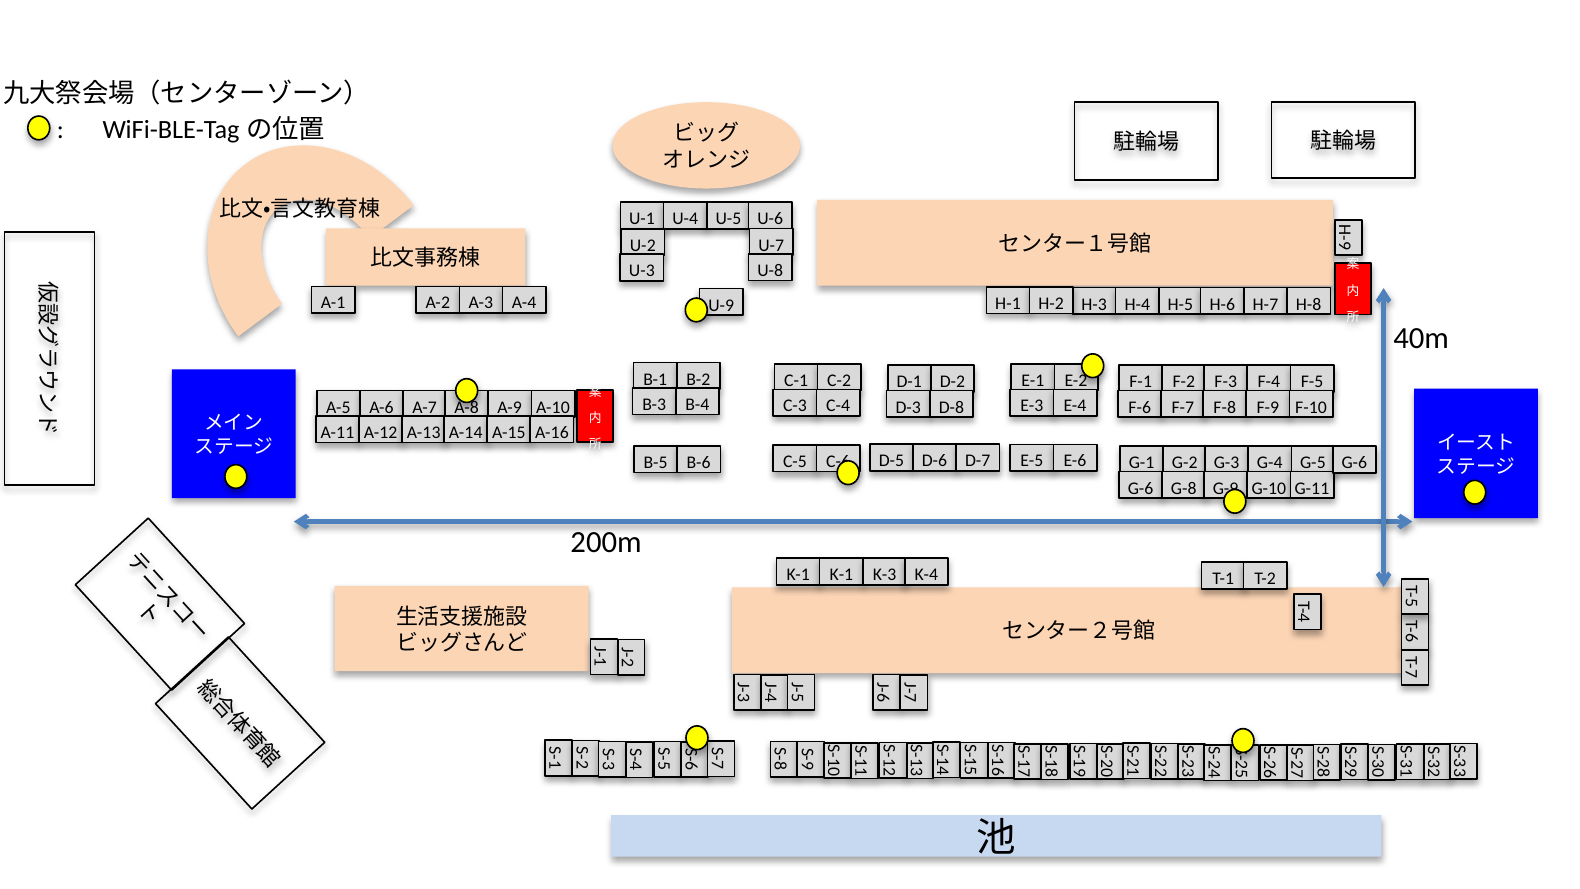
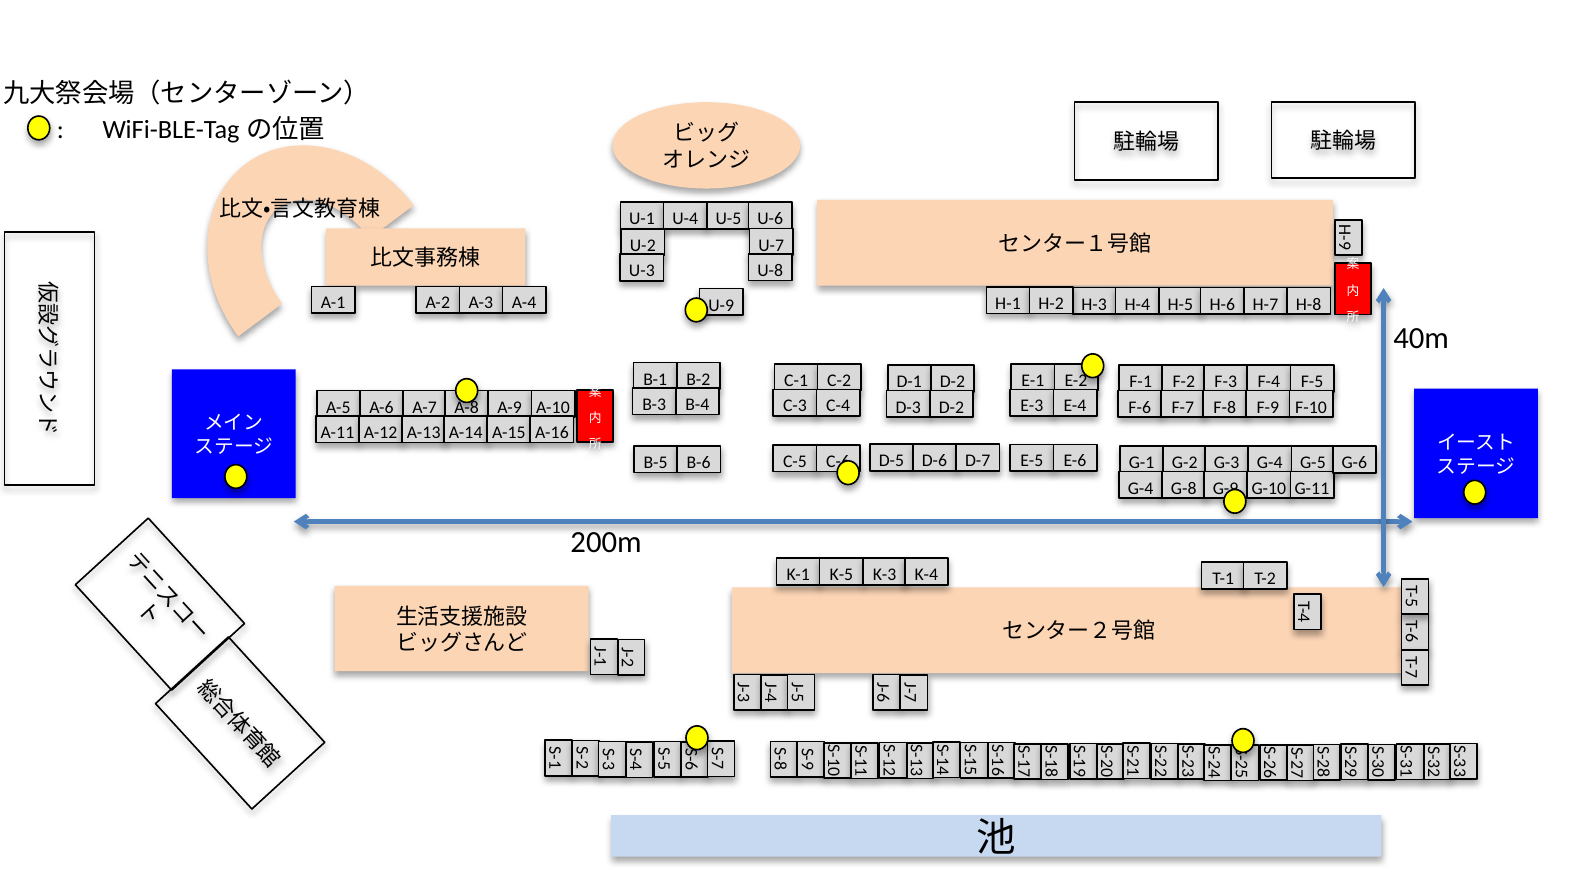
D-3 D-8: D-8 -> D-2 (951, 407)
G-6: G-6 -> G-4 (1141, 488)
K-1 K-1: K-1 -> K-5 (841, 575)
